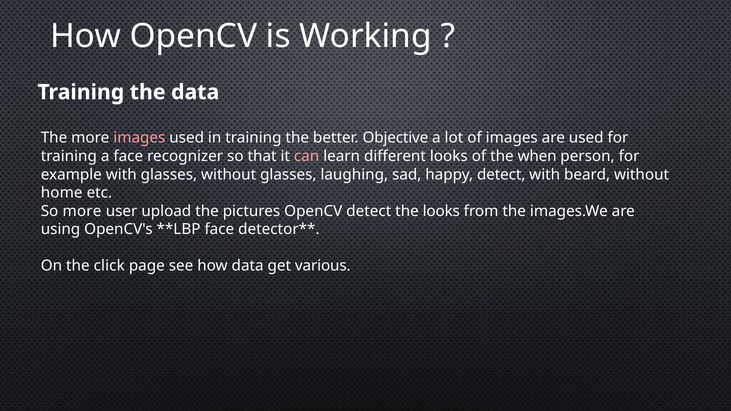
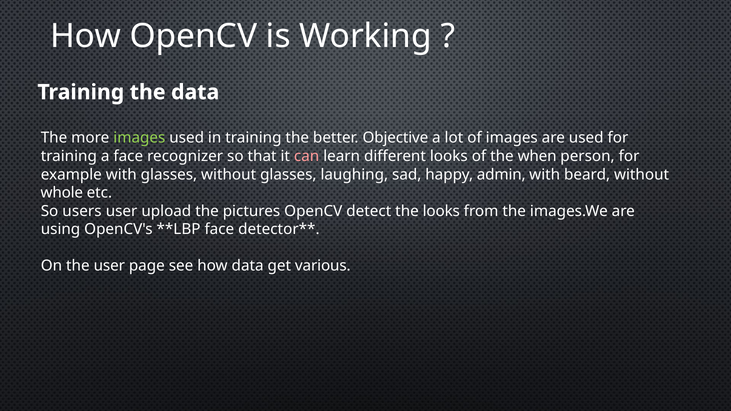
images colour: pink -> light green (139, 138)
happy detect: detect -> admin (501, 175)
home: home -> whole (62, 193)
So more: more -> users (82, 211)
the click: click -> user (109, 266)
